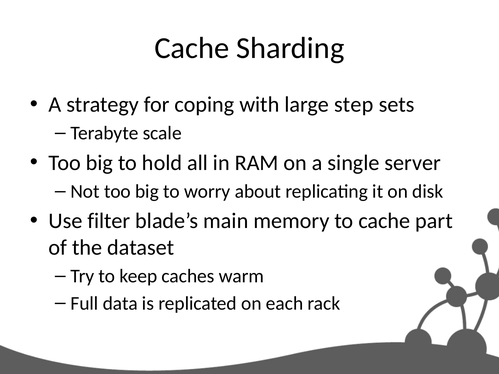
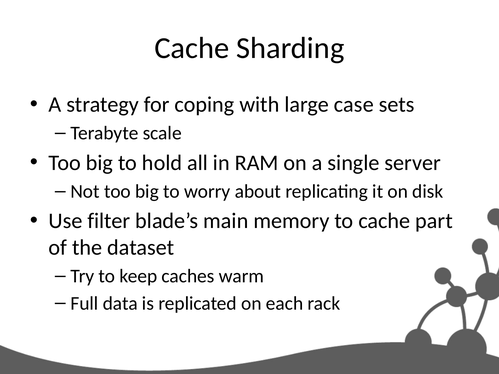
step: step -> case (354, 105)
